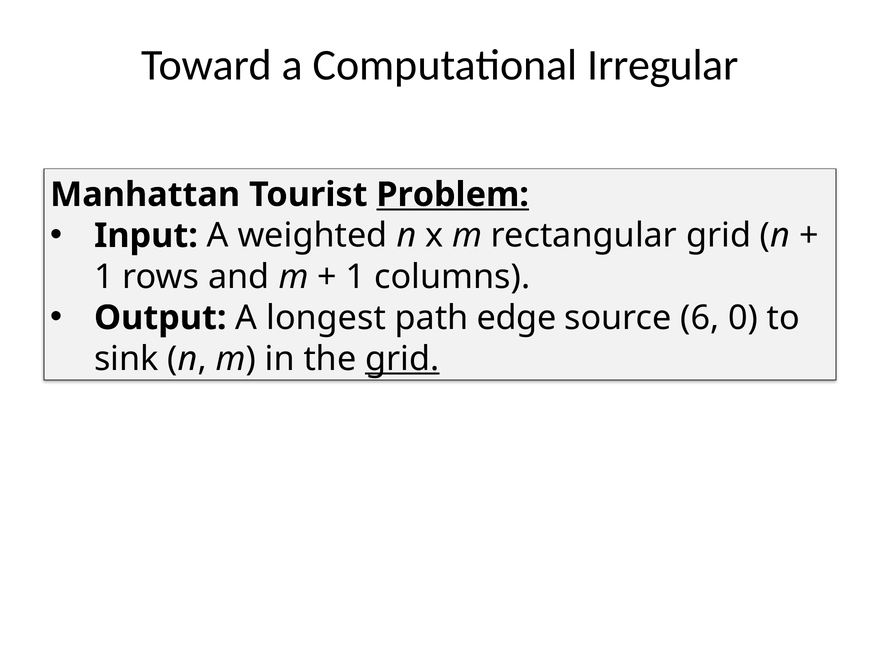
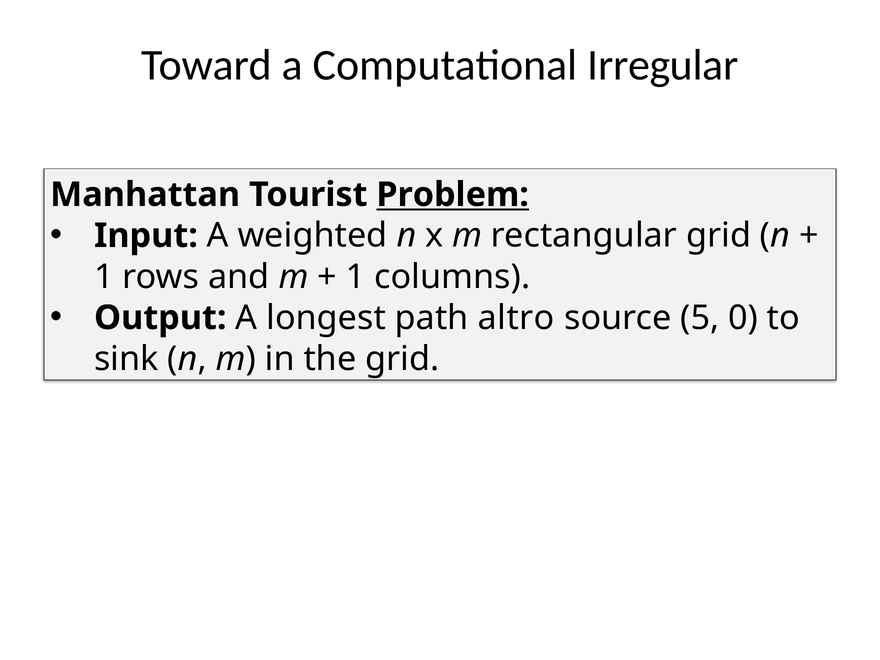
edge: edge -> altro (516, 318)
6: 6 -> 5 (700, 318)
grid underline: present -> none (402, 359)
